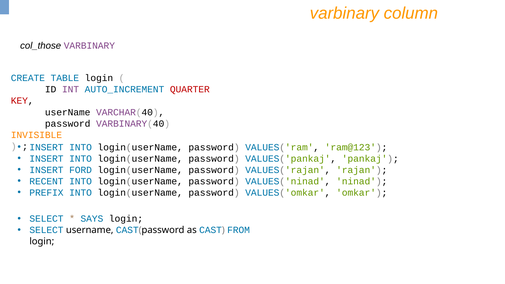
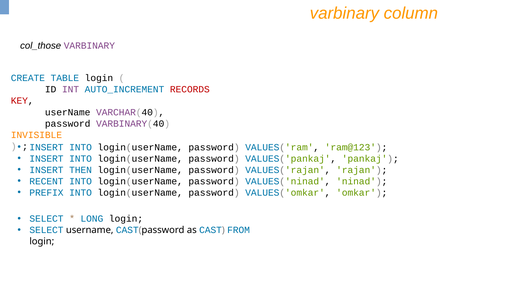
QUARTER: QUARTER -> RECORDS (190, 90)
FORD: FORD -> THEN (81, 170)
SAYS: SAYS -> LONG (92, 219)
